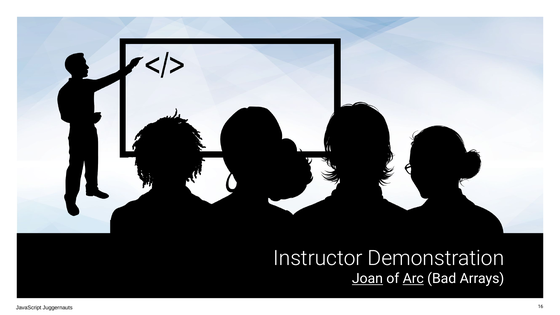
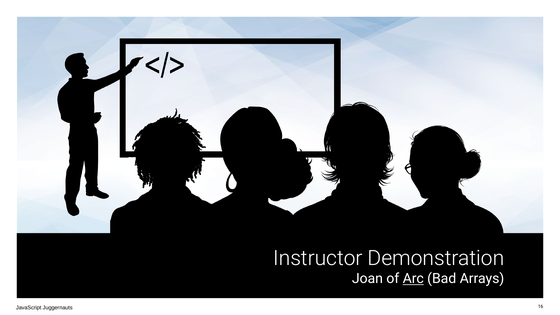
Joan underline: present -> none (367, 279)
